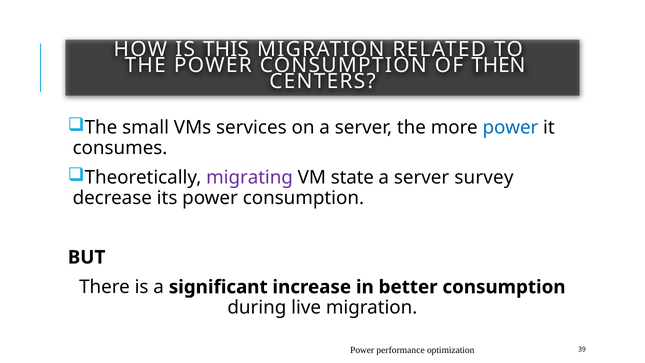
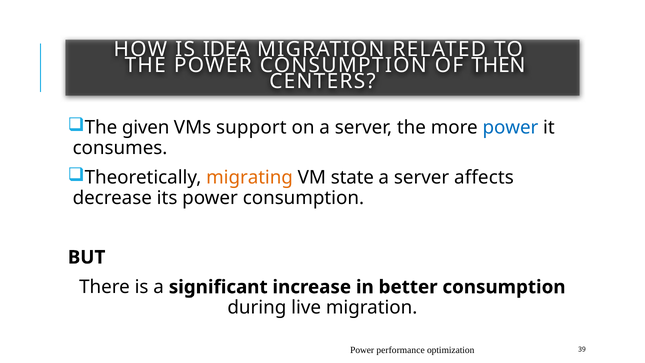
THIS: THIS -> IDEA (226, 50)
small: small -> given (146, 128)
services: services -> support (251, 128)
migrating colour: purple -> orange (250, 178)
survey: survey -> affects (484, 178)
